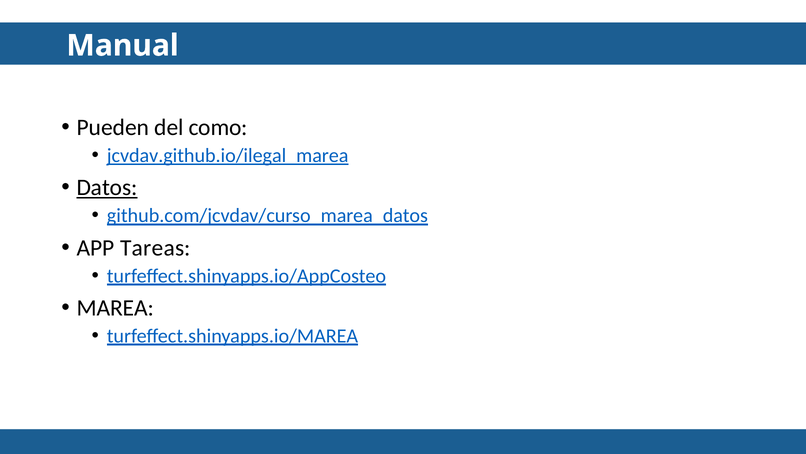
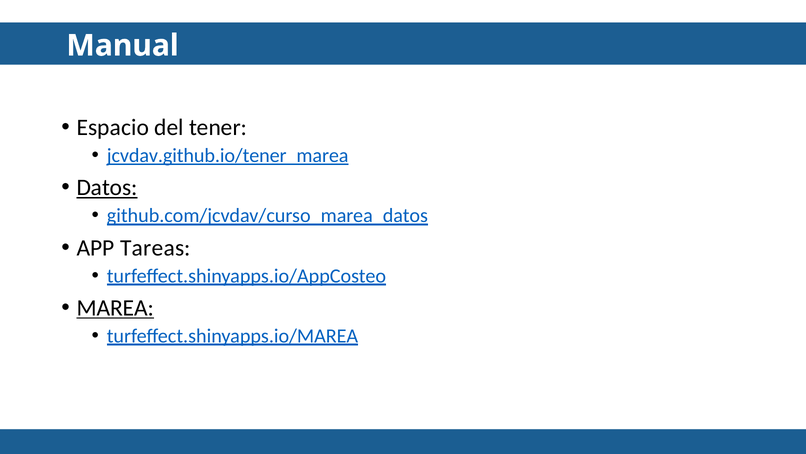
Pueden: Pueden -> Espacio (113, 127)
como: como -> tener (218, 127)
jcvdav.github.io/ilegal_marea: jcvdav.github.io/ilegal_marea -> jcvdav.github.io/tener_marea (228, 155)
MAREA underline: none -> present (115, 307)
